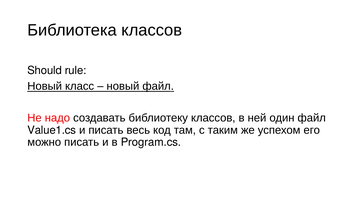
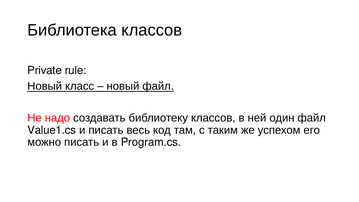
Should: Should -> Private (45, 70)
